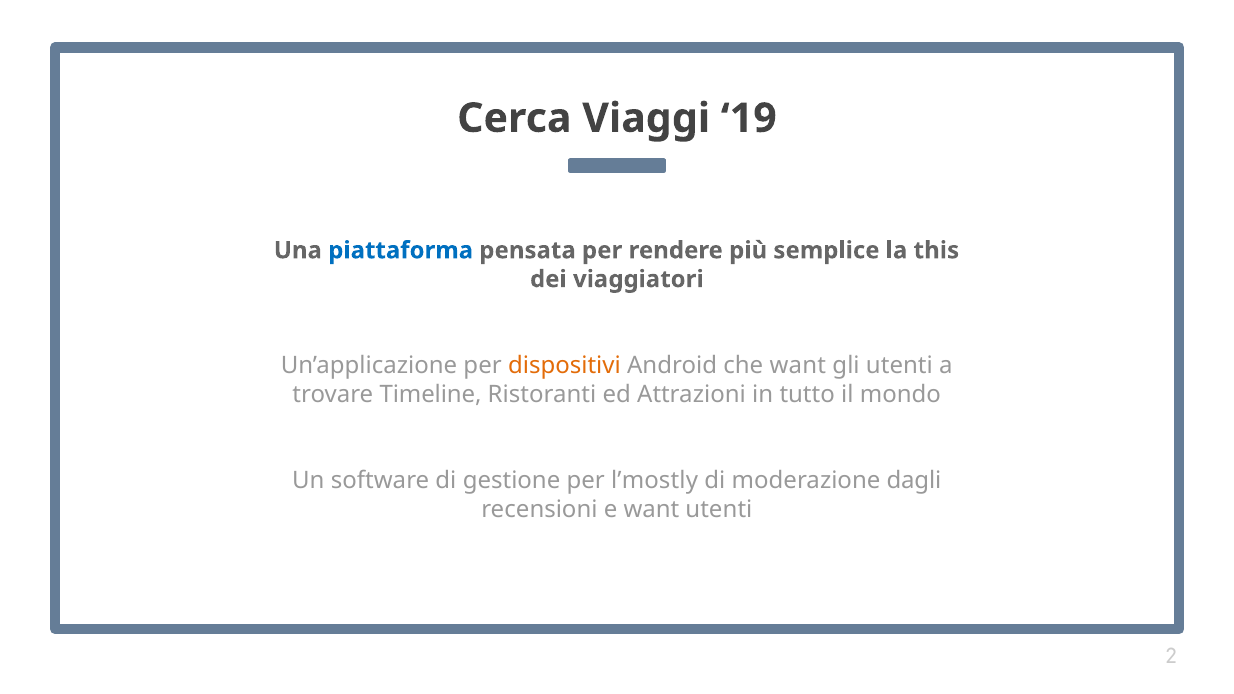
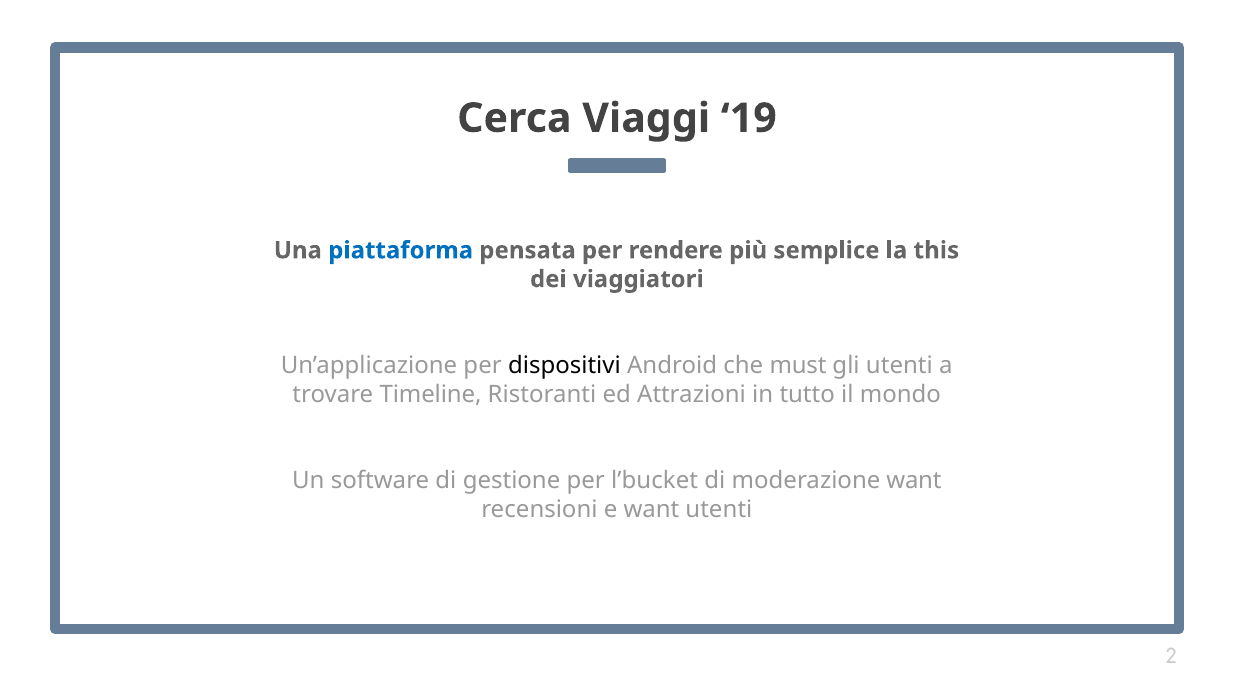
dispositivi colour: orange -> black (564, 366)
che want: want -> must (798, 366)
l’mostly: l’mostly -> l’bucket (655, 481)
moderazione dagli: dagli -> want (914, 481)
